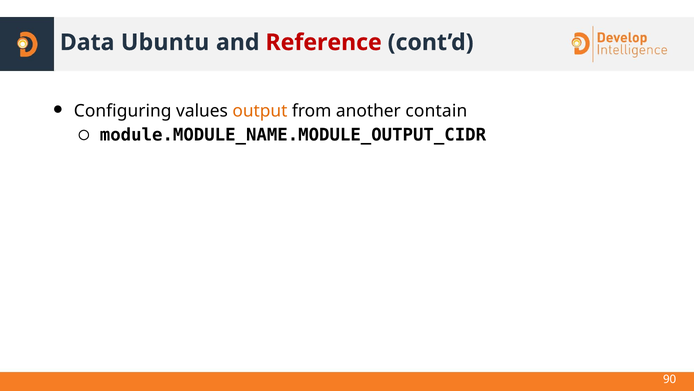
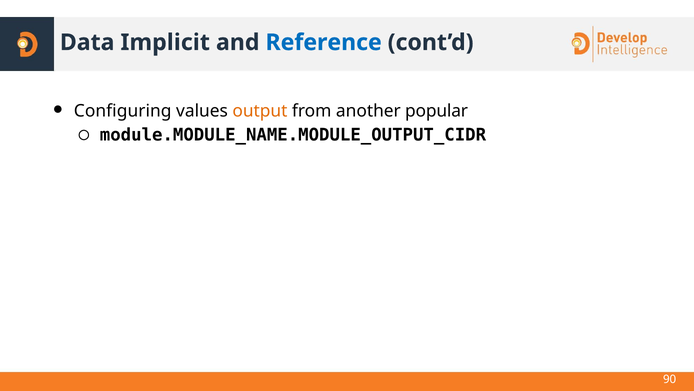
Ubuntu: Ubuntu -> Implicit (165, 42)
Reference colour: red -> blue (324, 42)
contain: contain -> popular (437, 111)
